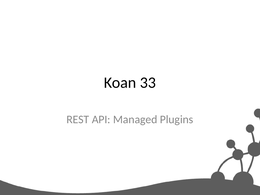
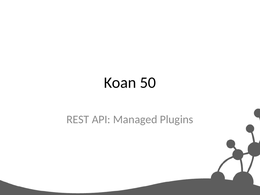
33: 33 -> 50 (148, 83)
